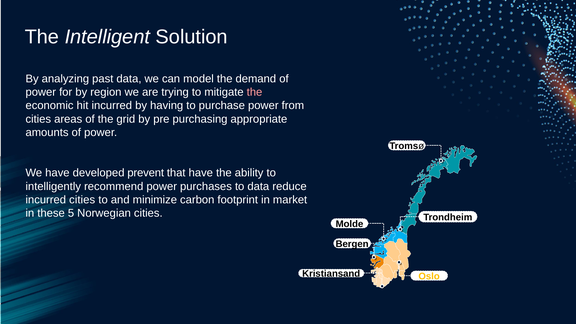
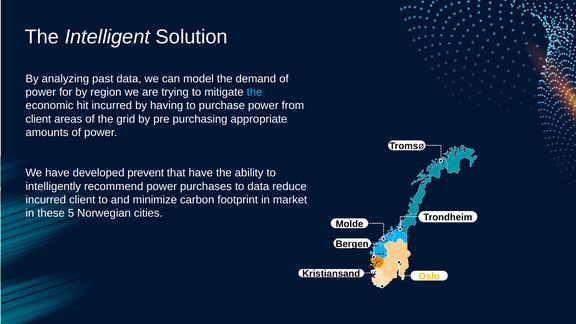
the colour: pink -> light blue (255, 92)
cities: cities -> client (38, 119)
incurred cities: cities -> client (82, 200)
